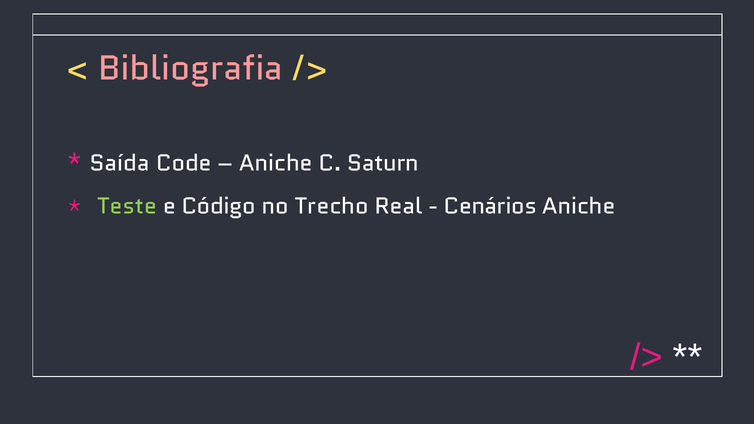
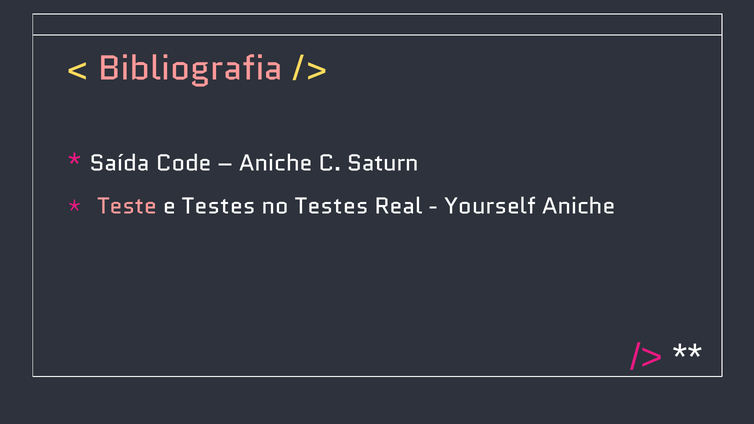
Teste colour: light green -> pink (127, 206)
e Código: Código -> Testes (219, 206)
no Trecho: Trecho -> Testes (332, 206)
Cenários: Cenários -> Yourself (490, 206)
